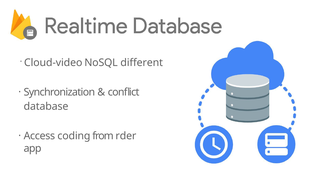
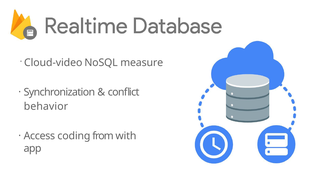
different: different -> measure (142, 63)
database: database -> behavior (46, 106)
rder: rder -> with (126, 136)
